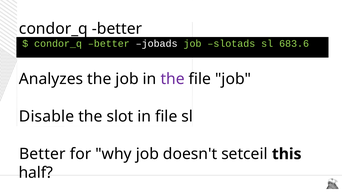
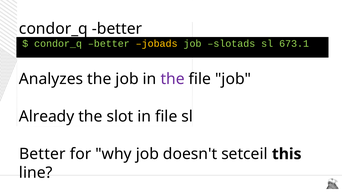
jobads colour: white -> yellow (157, 44)
683.6: 683.6 -> 673.1 (294, 44)
Disable: Disable -> Already (47, 117)
half: half -> line (36, 173)
